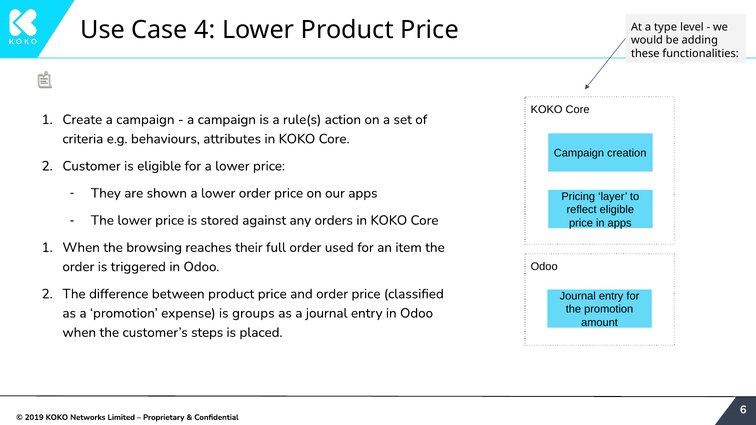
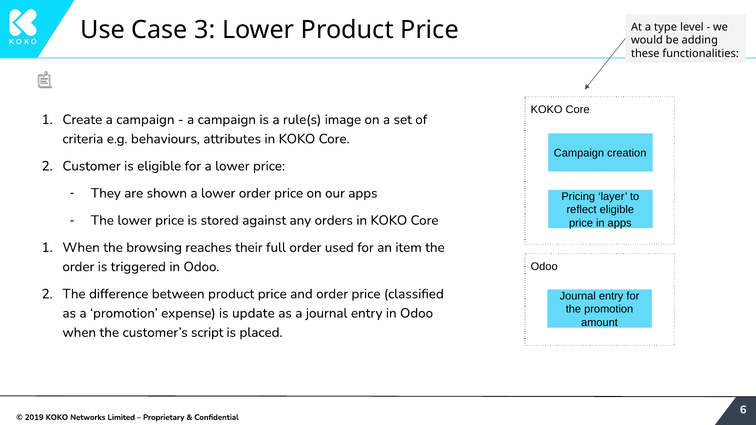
4: 4 -> 3 (205, 30)
action: action -> image (343, 120)
groups: groups -> update (253, 313)
steps: steps -> script (207, 333)
